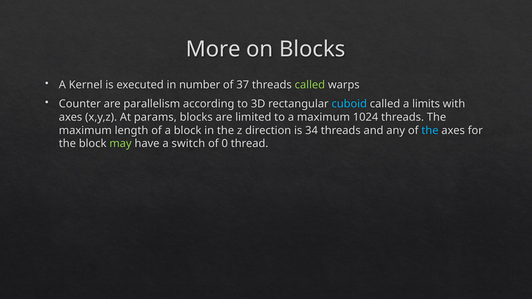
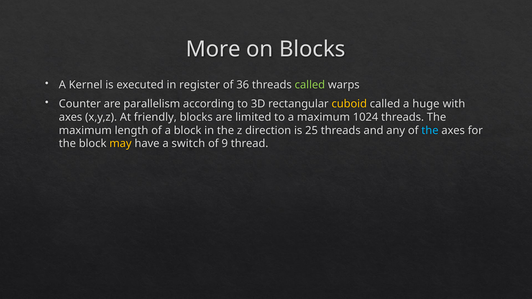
number: number -> register (200, 85)
37: 37 -> 36 (243, 85)
cuboid colour: light blue -> yellow (349, 104)
limits: limits -> huge (426, 104)
params: params -> friendly (155, 117)
34: 34 -> 25 (311, 130)
may colour: light green -> yellow (121, 144)
0: 0 -> 9 (225, 144)
